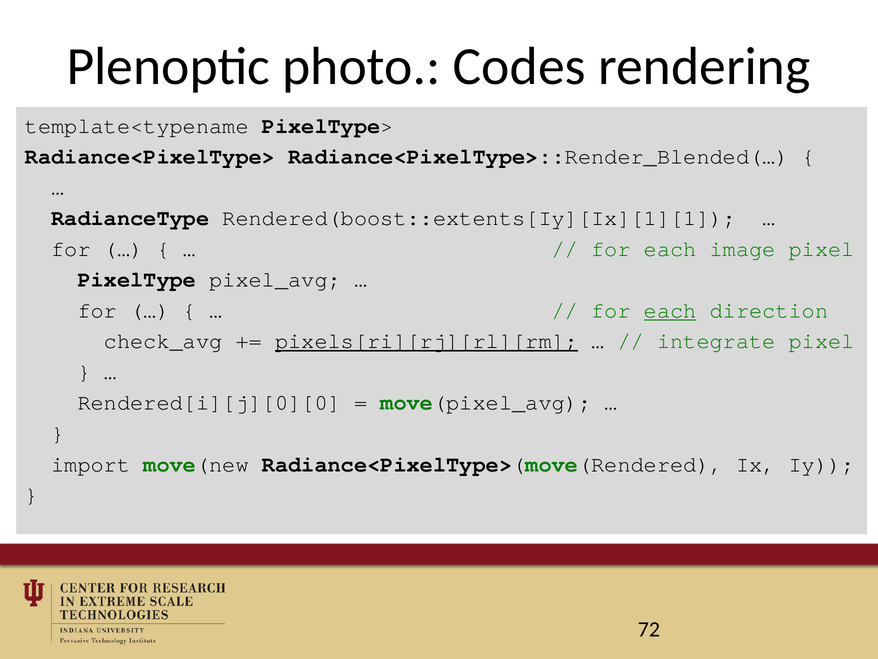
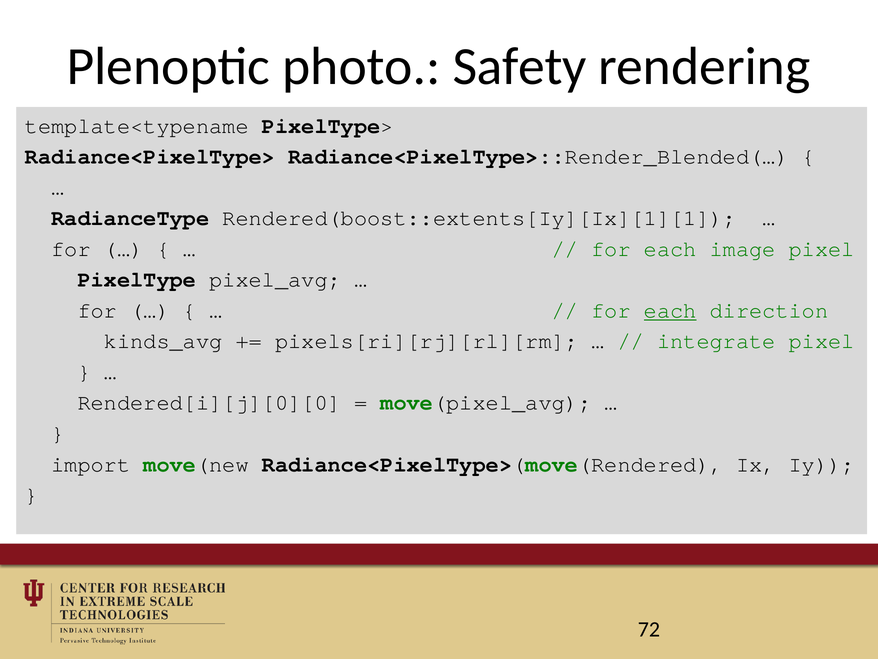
Codes: Codes -> Safety (520, 67)
check_avg: check_avg -> kinds_avg (163, 341)
pixels[ri][rj][rl][rm underline: present -> none (427, 341)
